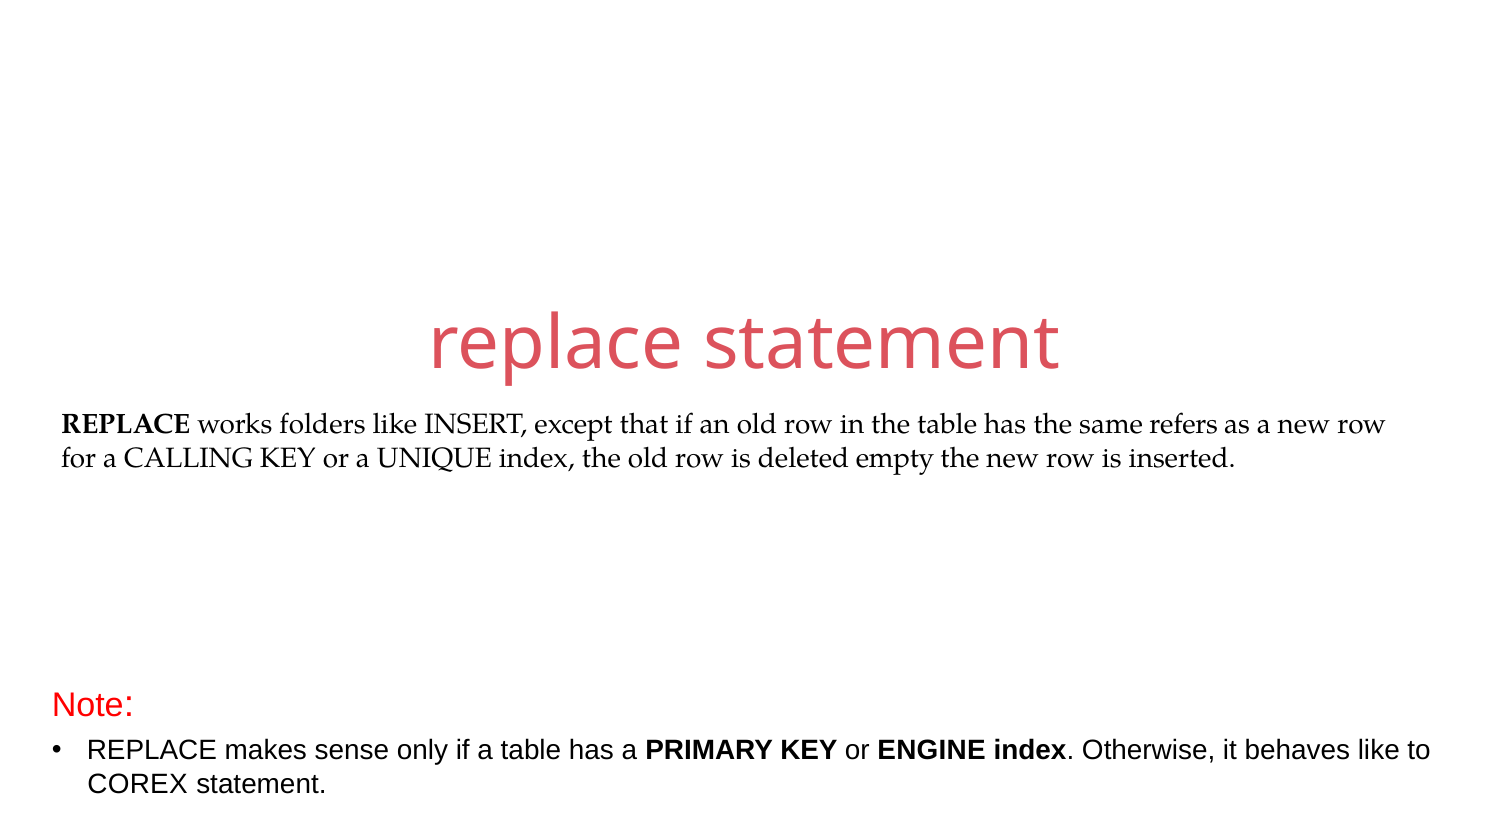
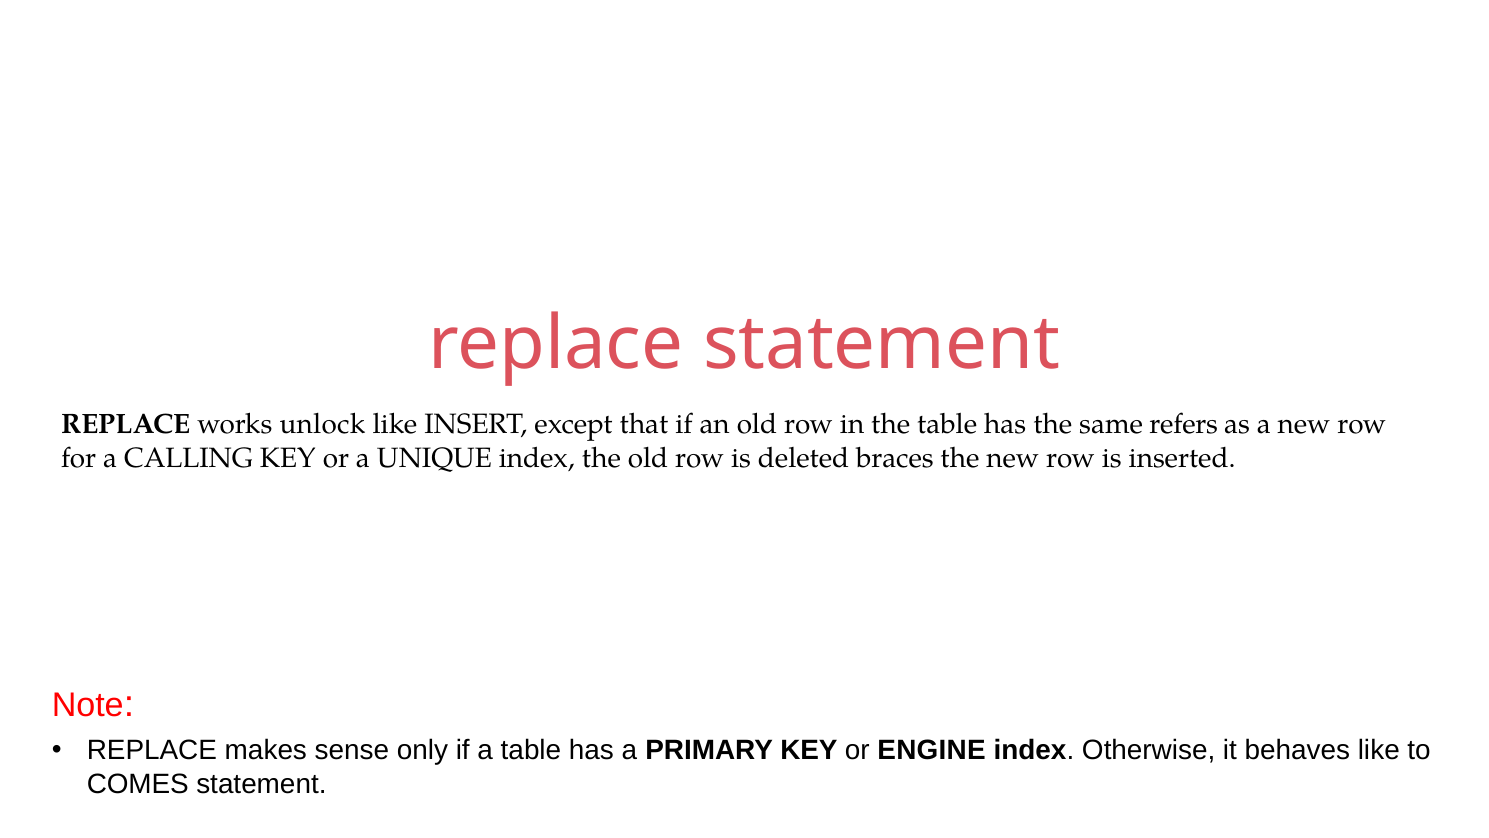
folders: folders -> unlock (322, 424)
empty: empty -> braces (895, 458)
COREX: COREX -> COMES (138, 784)
